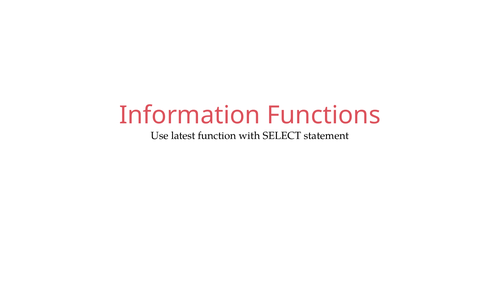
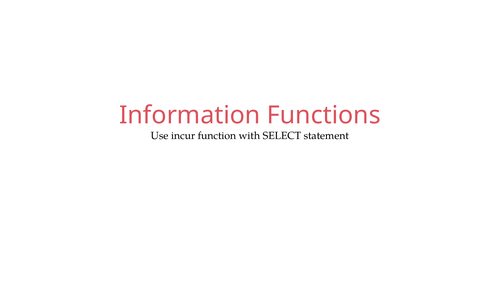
latest: latest -> incur (183, 136)
